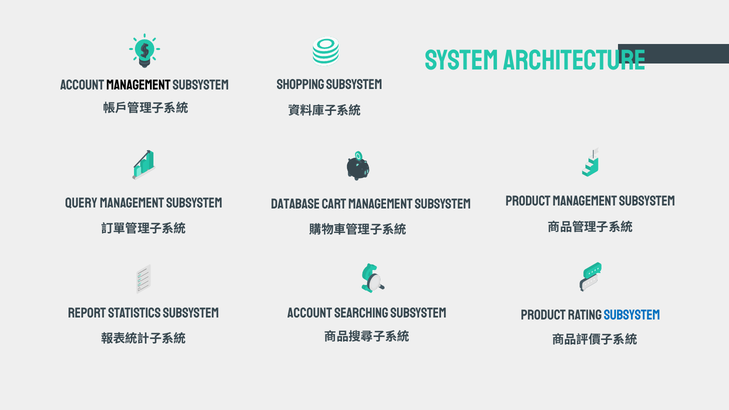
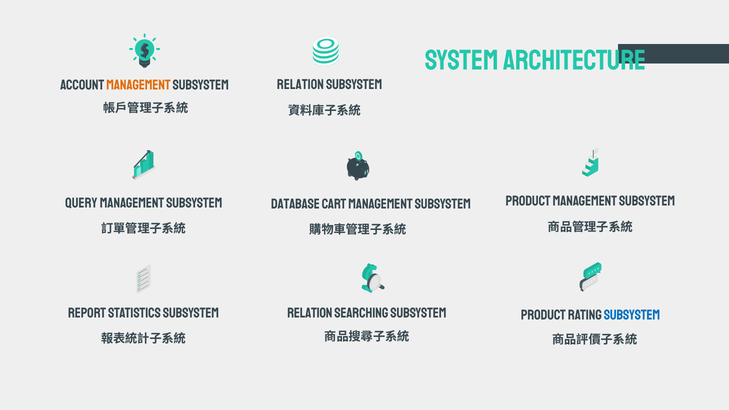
Shopping: Shopping -> Relation (300, 85)
Management colour: black -> orange (138, 85)
Account: Account -> Relation (310, 313)
